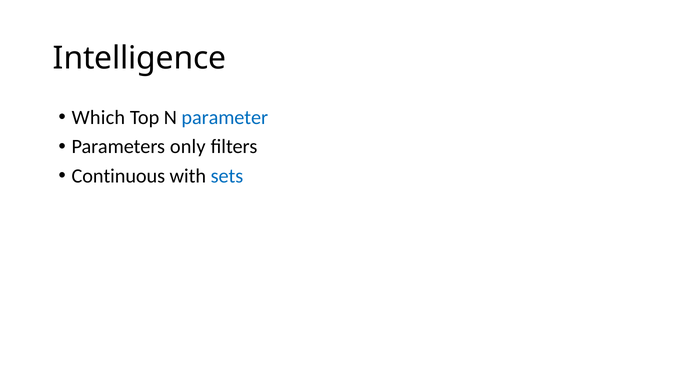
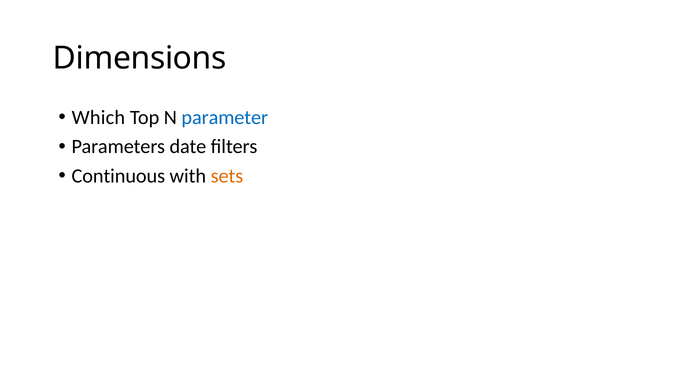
Intelligence: Intelligence -> Dimensions (140, 58)
only: only -> date (188, 147)
sets colour: blue -> orange (227, 176)
